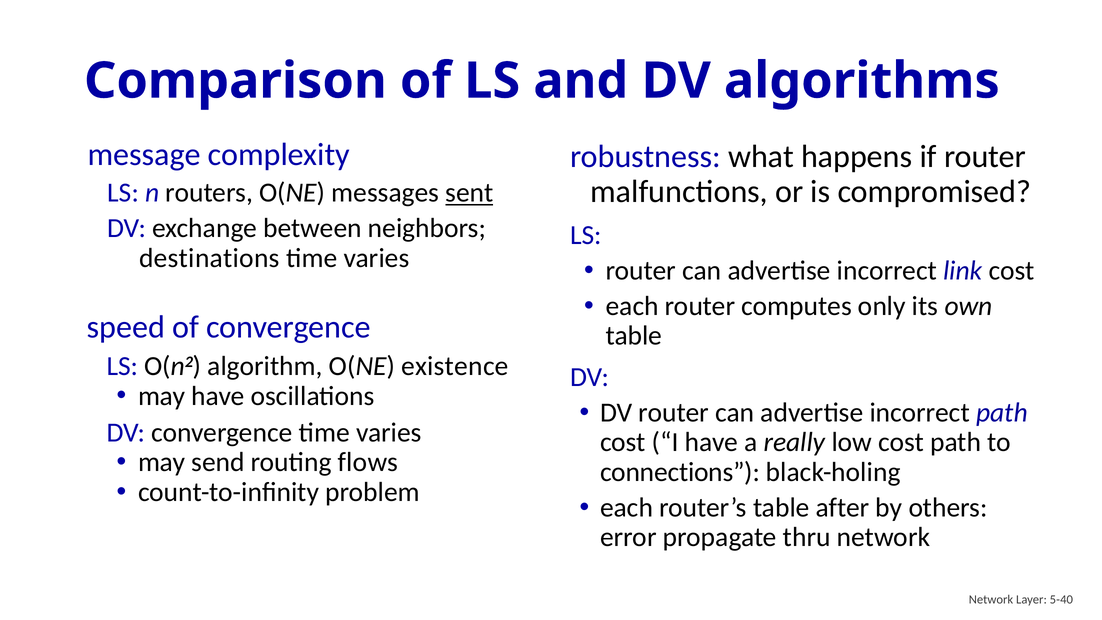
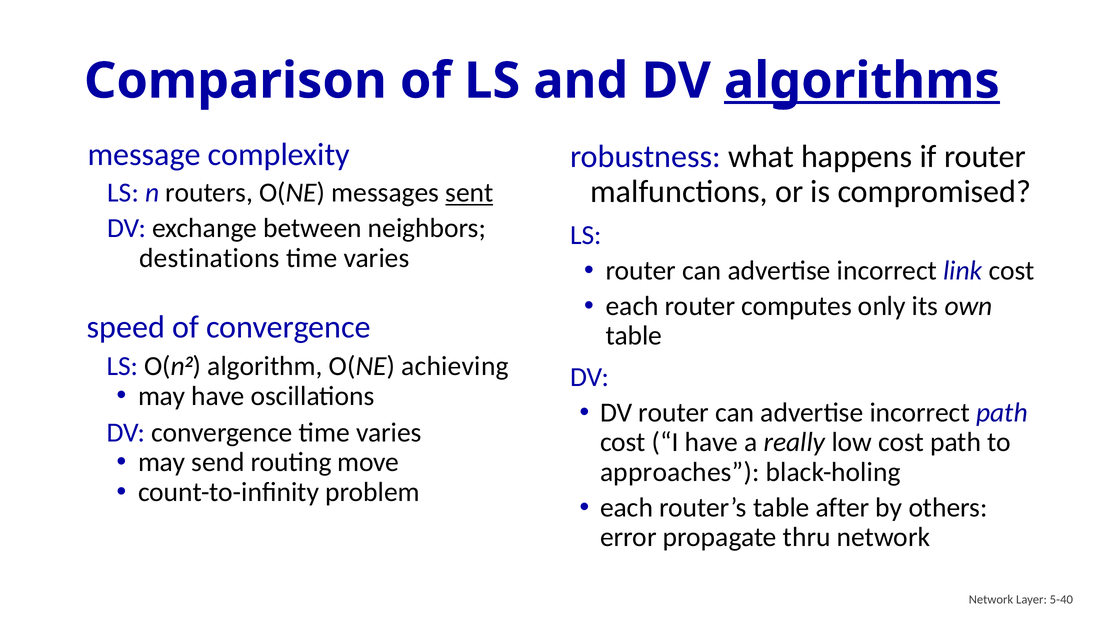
algorithms underline: none -> present (862, 81)
existence: existence -> achieving (455, 366)
flows: flows -> move (368, 462)
connections: connections -> approaches (680, 472)
